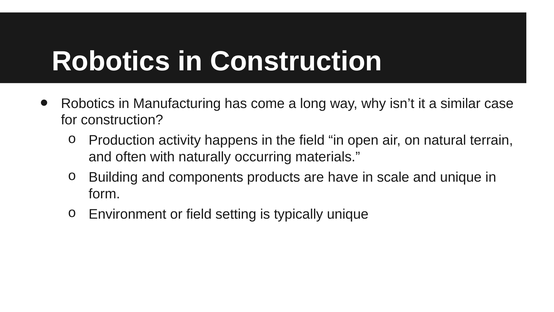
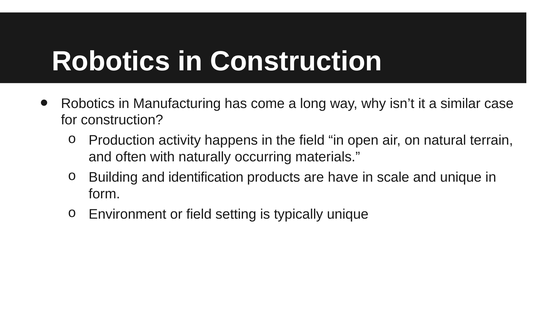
components: components -> identification (206, 177)
